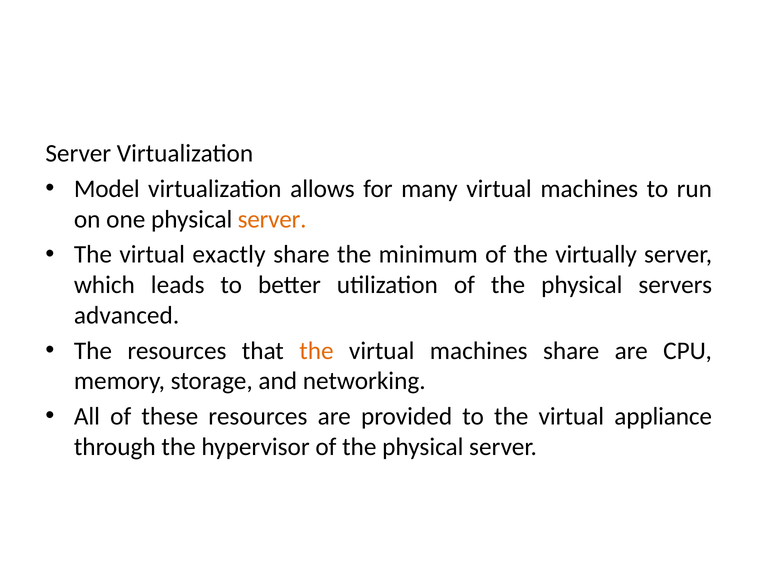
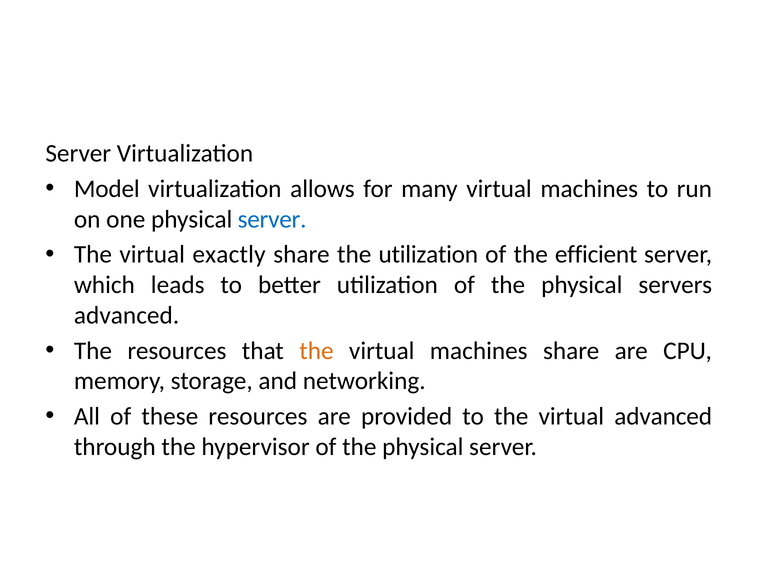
server colour: orange -> blue (272, 219)
the minimum: minimum -> utilization (428, 254)
virtually: virtually -> efficient (596, 254)
virtual appliance: appliance -> advanced (663, 416)
